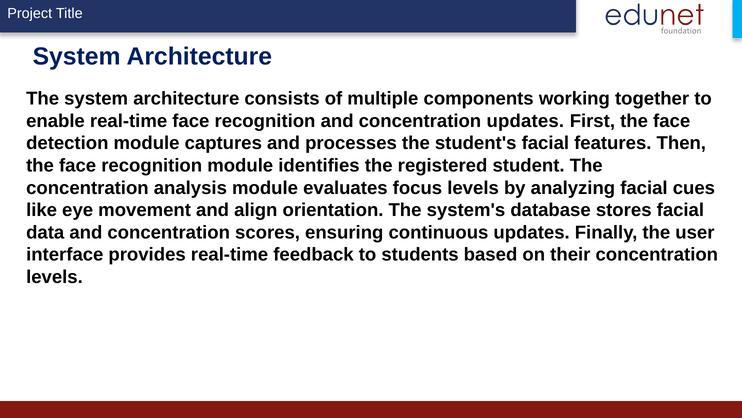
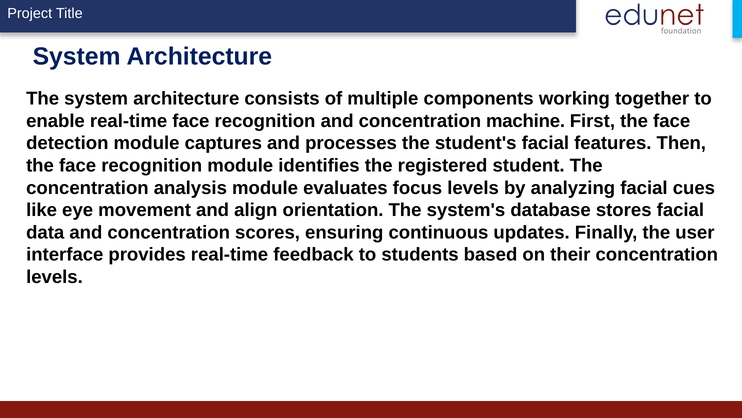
concentration updates: updates -> machine (526, 121)
